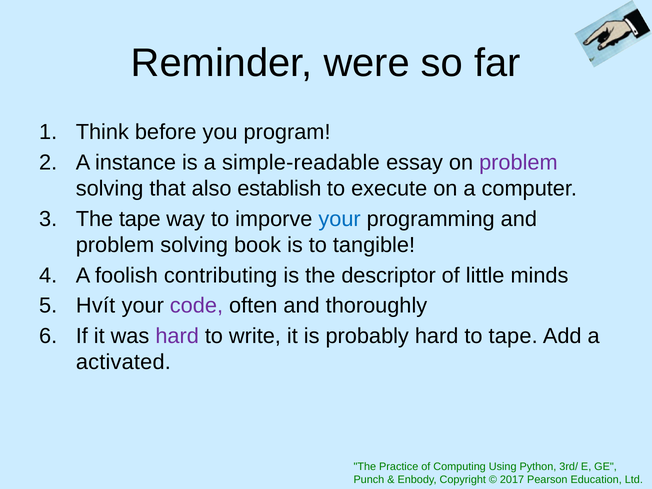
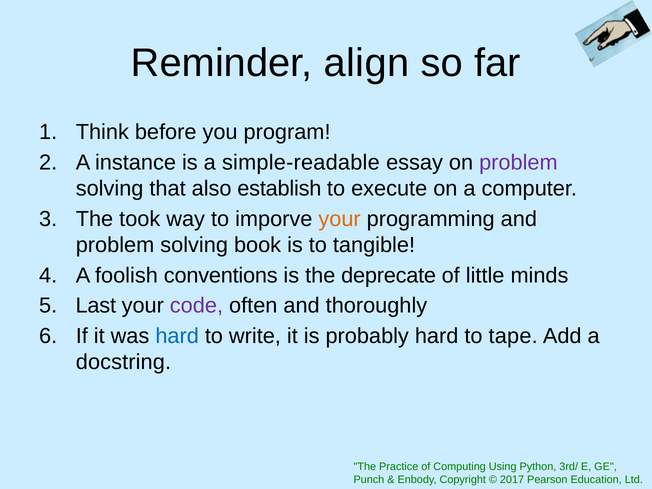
were: were -> align (366, 63)
The tape: tape -> took (140, 219)
your colour: blue -> orange (340, 219)
contributing: contributing -> conventions (221, 275)
descriptor: descriptor -> deprecate (389, 275)
Hvít: Hvít -> Last (96, 306)
hard colour: purple -> blue (177, 336)
activated: activated -> docstring (123, 362)
